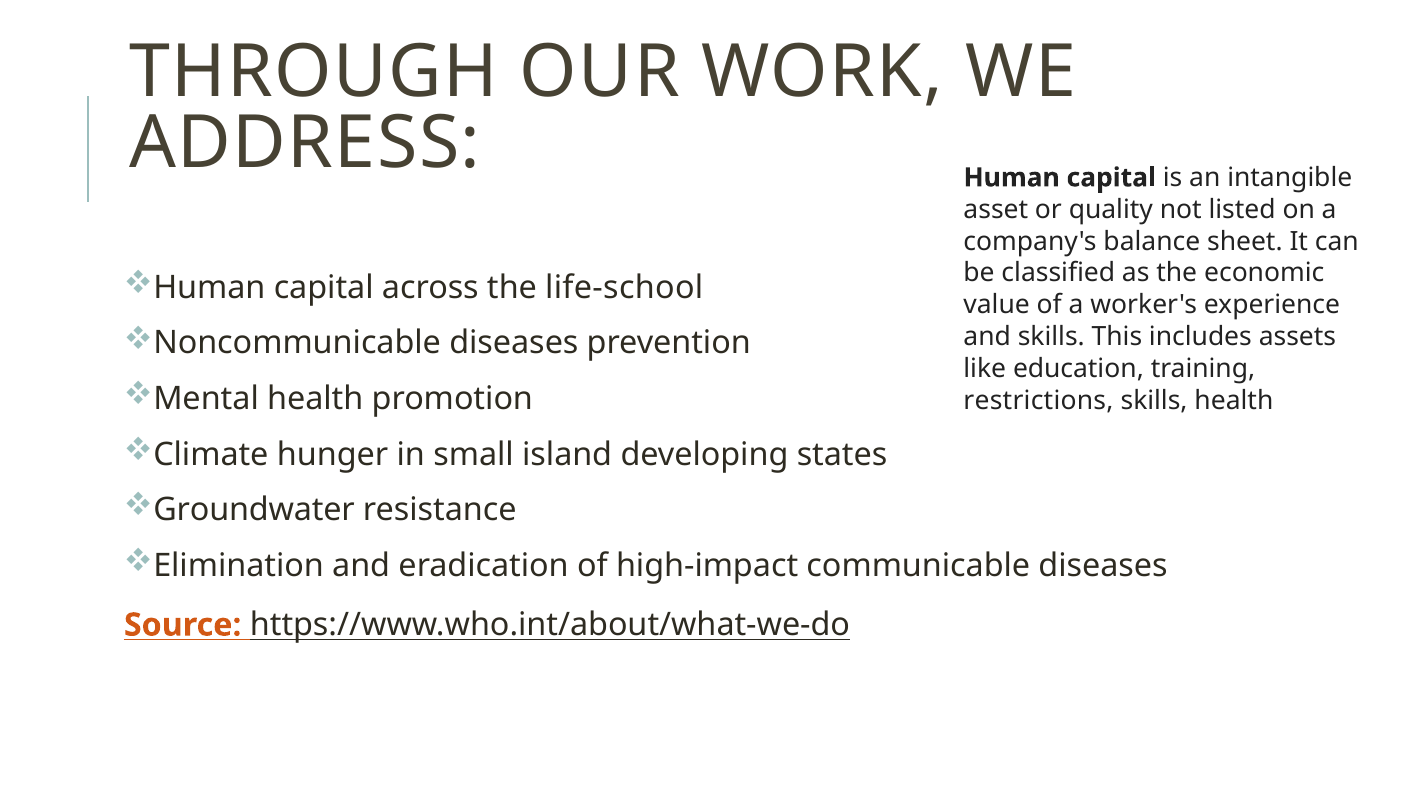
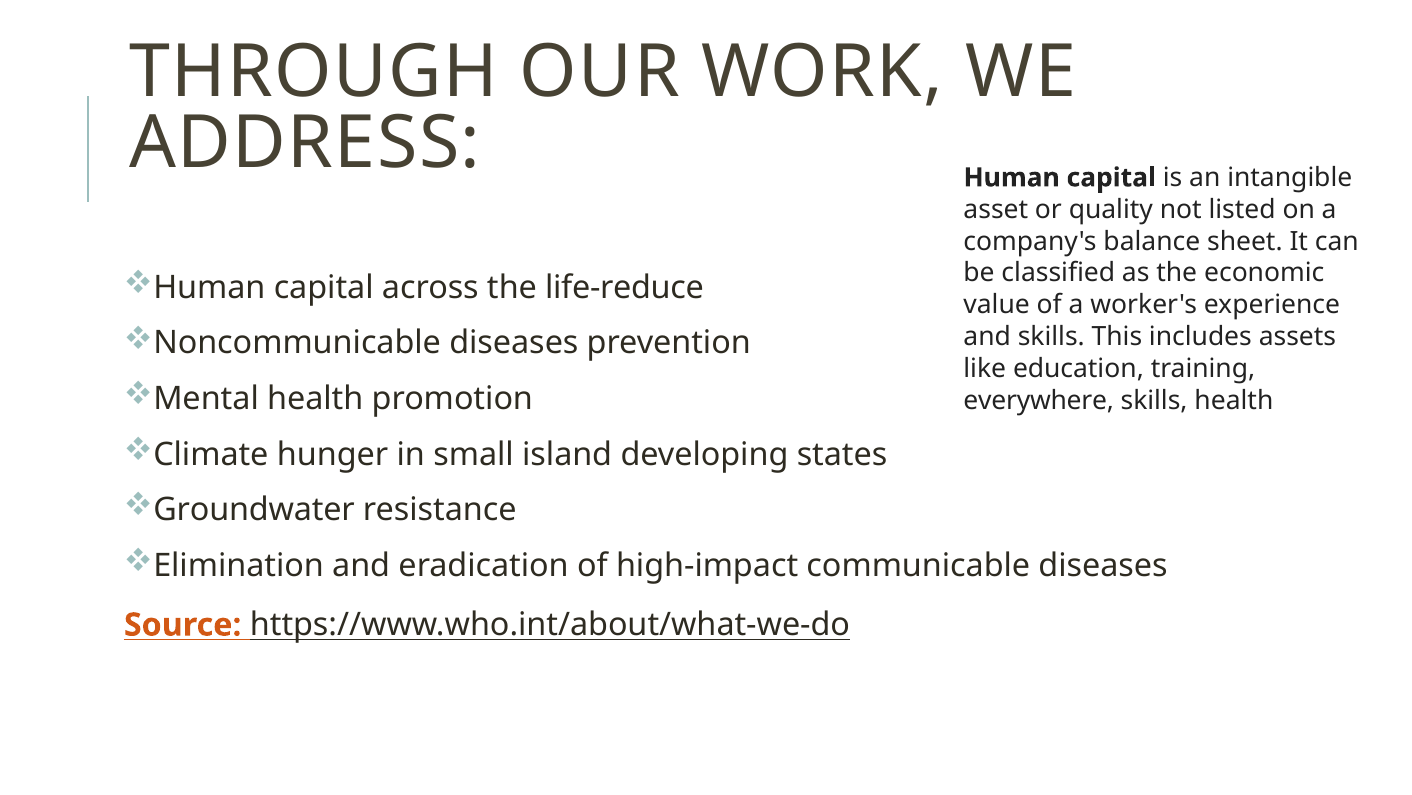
life-school: life-school -> life-reduce (625, 287)
restrictions: restrictions -> everywhere (1039, 400)
